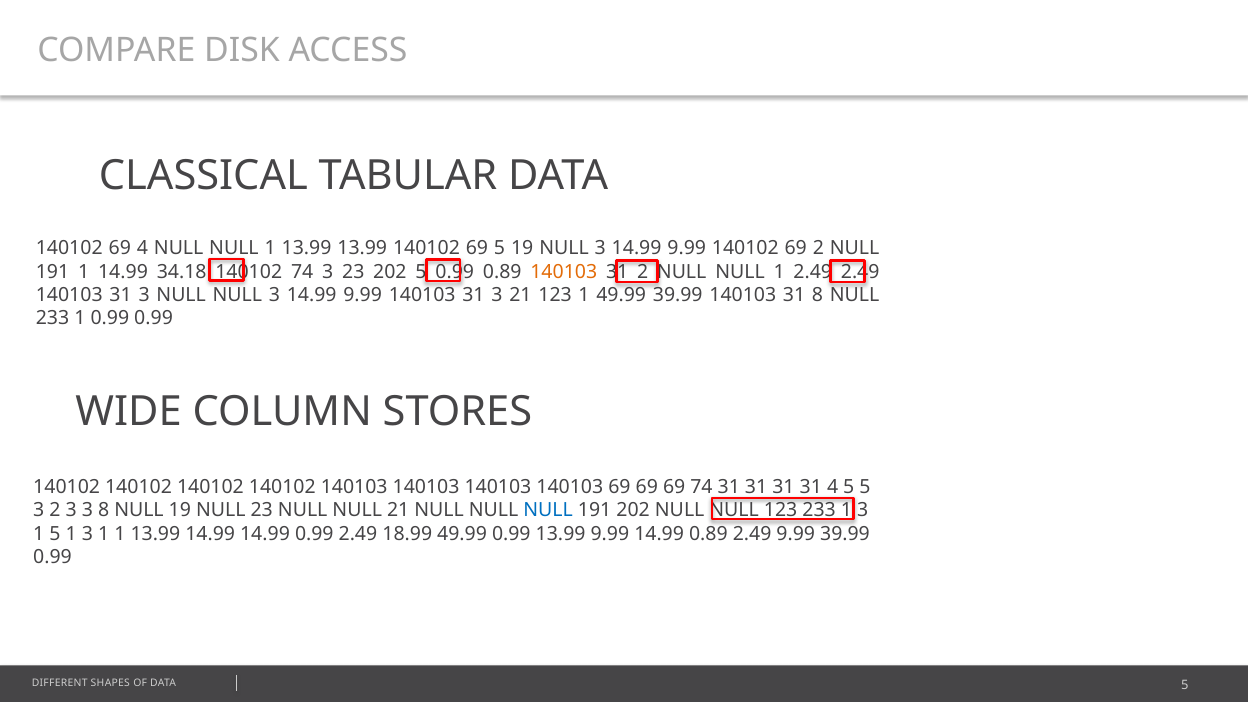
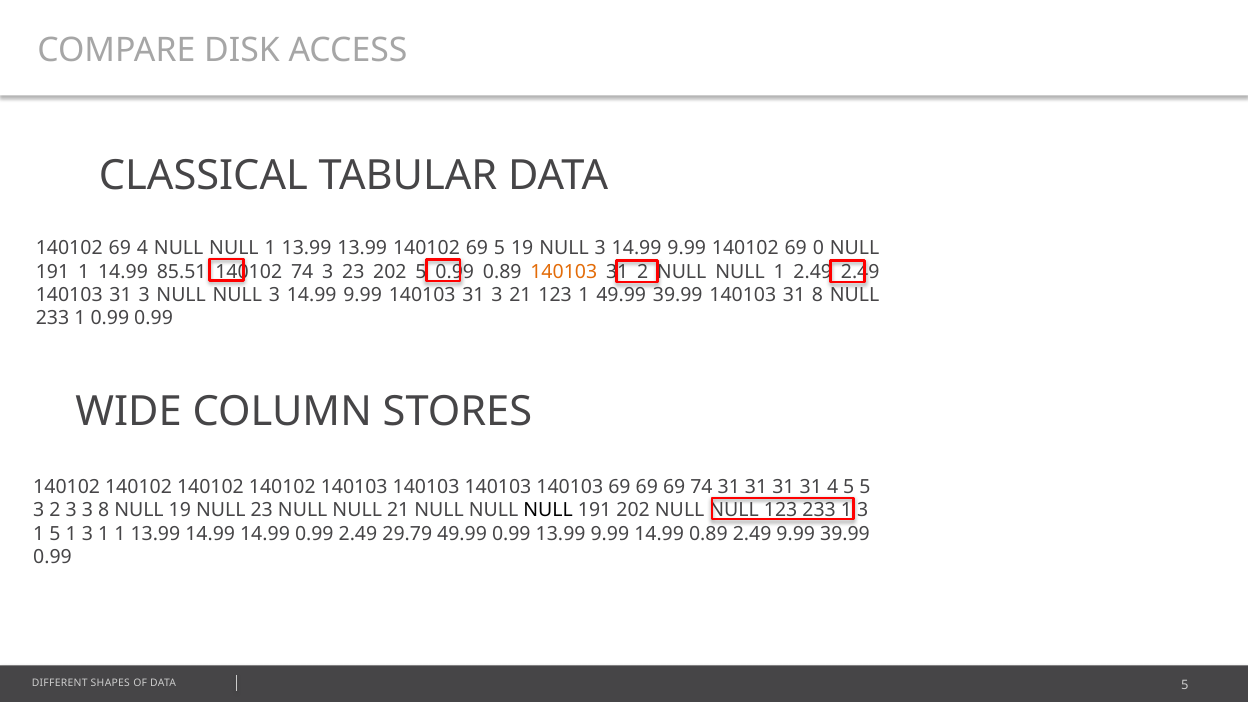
69 2: 2 -> 0 (818, 248)
34.18: 34.18 -> 85.51 (182, 272)
NULL colour: blue -> black (548, 511)
18.99: 18.99 -> 29.79 (407, 534)
